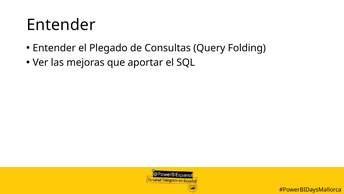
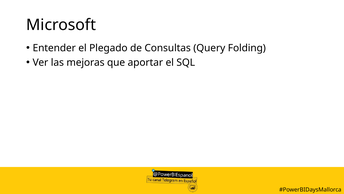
Entender: Entender -> Microsoft (61, 25)
